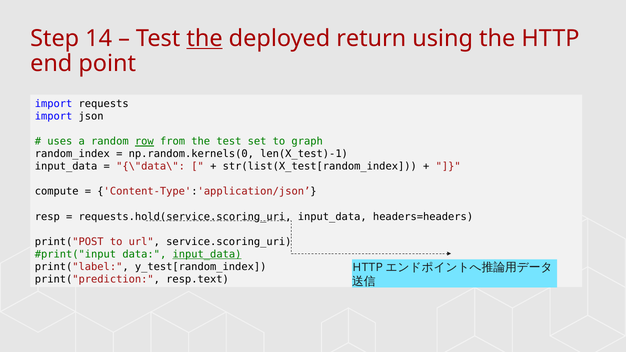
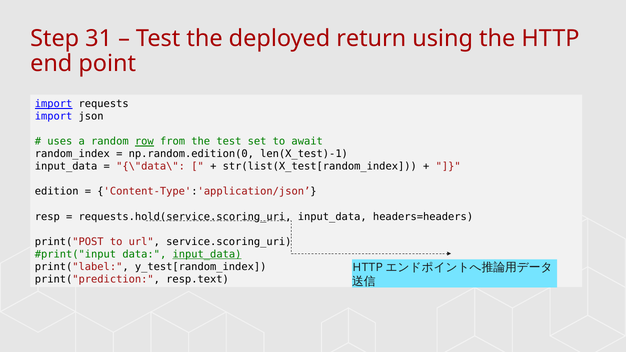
14: 14 -> 31 (99, 38)
the underline: present -> none (205, 38)
import underline: none -> present (54, 104)
graph: graph -> await (307, 142)
np.random.kernels(0: np.random.kernels(0 -> np.random.edition(0 (191, 154)
compute: compute -> edition (57, 192)
